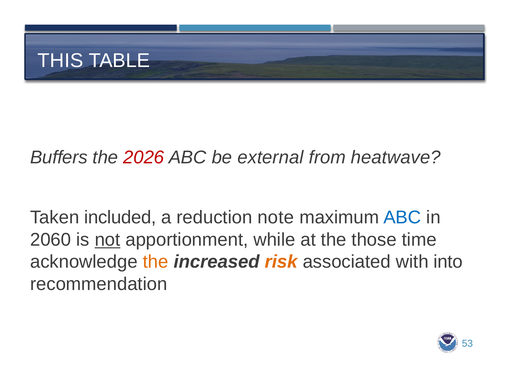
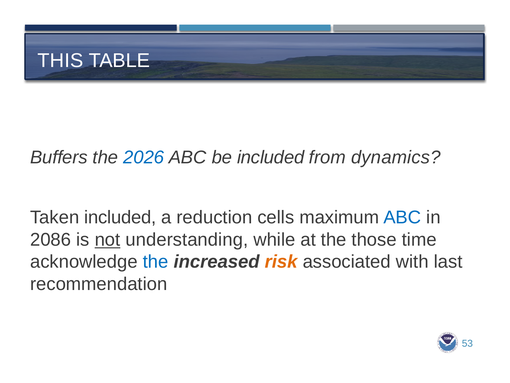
2026 colour: red -> blue (144, 157)
be external: external -> included (271, 157)
heatwave: heatwave -> dynamics (396, 157)
note: note -> cells (276, 217)
2060: 2060 -> 2086 (51, 239)
apportionment: apportionment -> understanding (187, 239)
the colour: orange -> blue (156, 262)
into: into -> last (448, 262)
